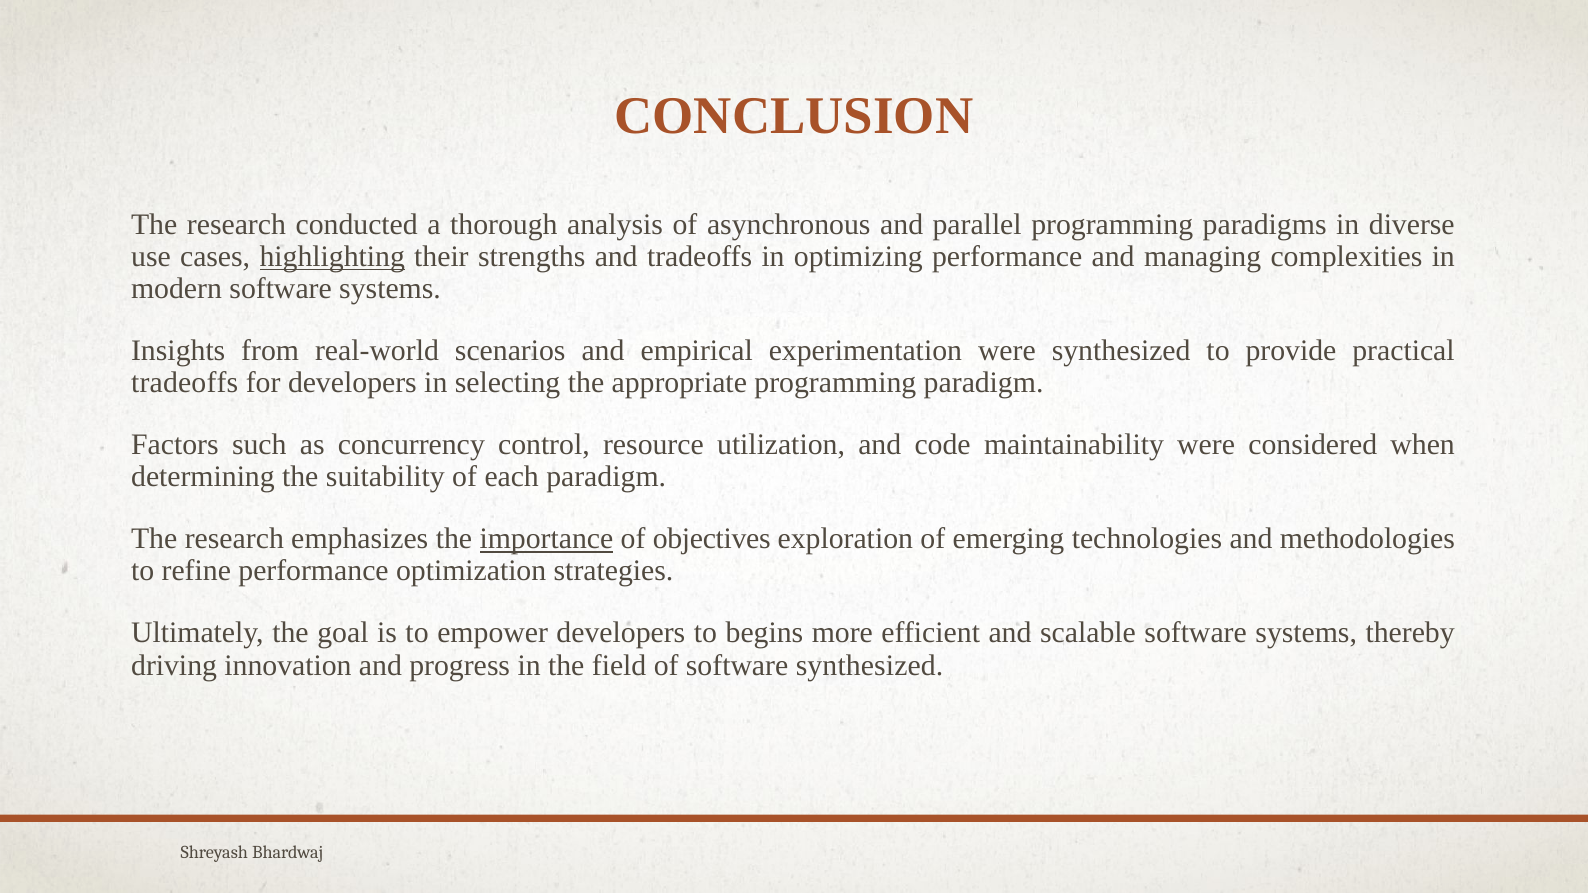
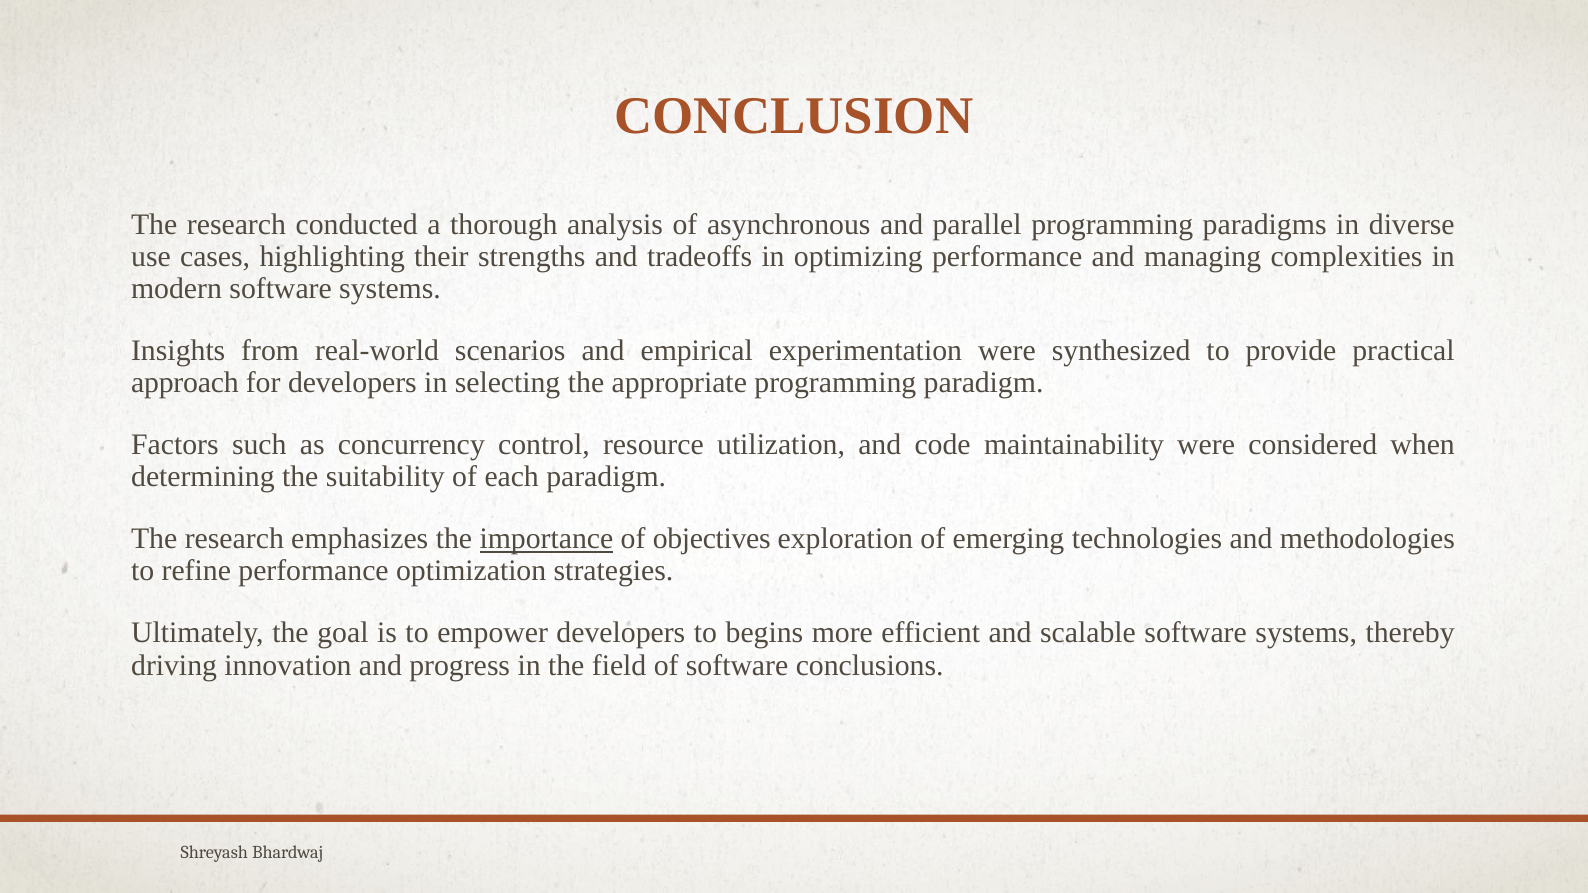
highlighting underline: present -> none (332, 257)
tradeoffs: tradeoffs -> approach (185, 383)
software synthesized: synthesized -> conclusions (870, 665)
